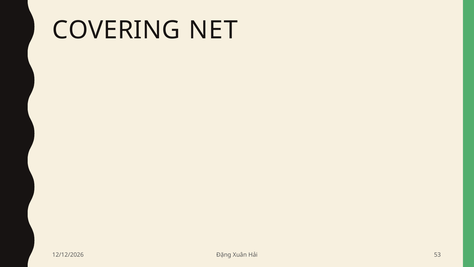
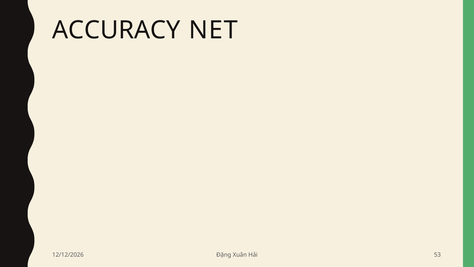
COVERING: COVERING -> ACCURACY (116, 30)
